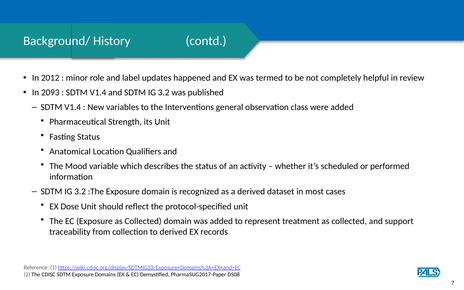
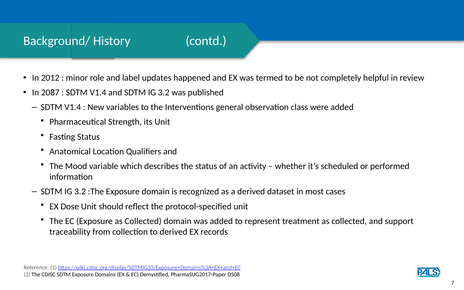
2093: 2093 -> 2087 (50, 93)
